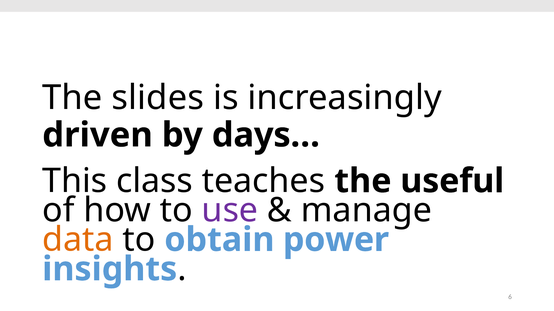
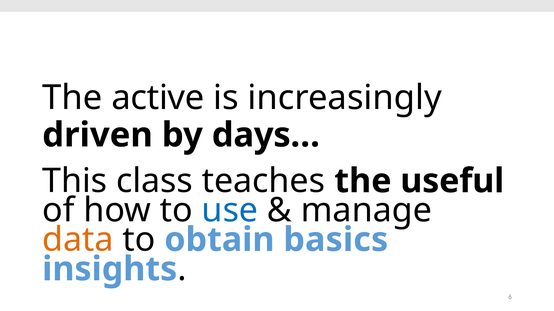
slides: slides -> active (158, 98)
use colour: purple -> blue (230, 211)
power: power -> basics (336, 240)
